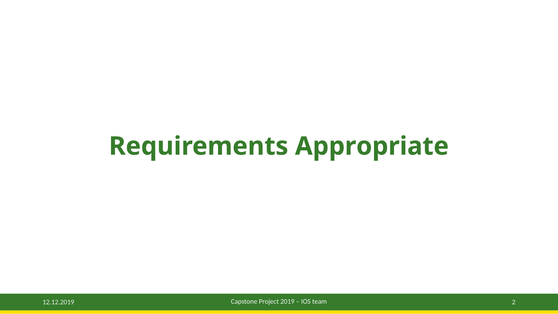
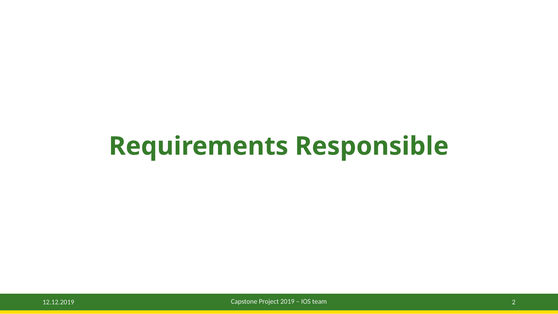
Appropriate: Appropriate -> Responsible (372, 146)
